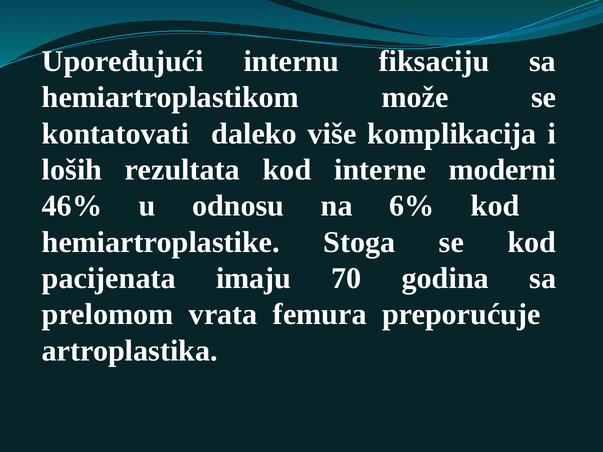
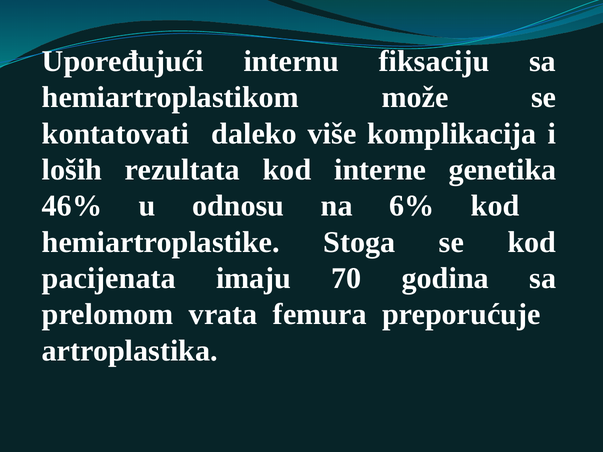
moderni: moderni -> genetika (503, 170)
